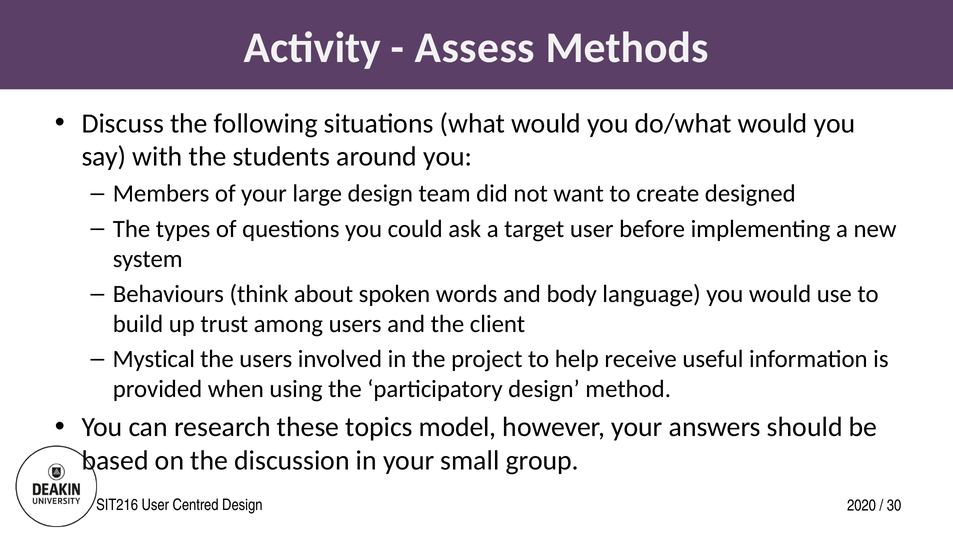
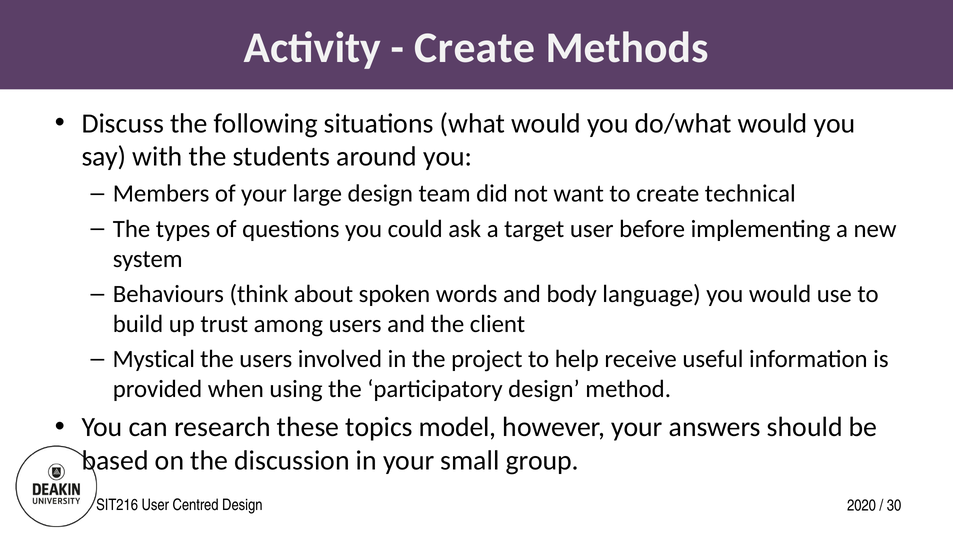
Assess: Assess -> Create (475, 48)
designed: designed -> technical (750, 194)
